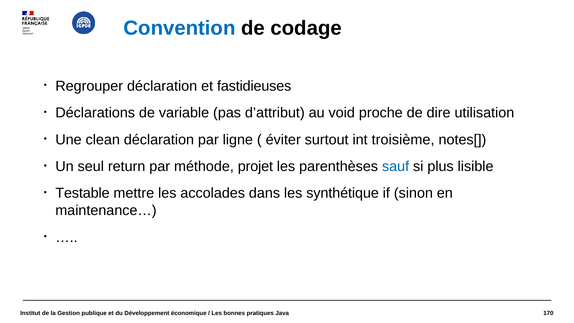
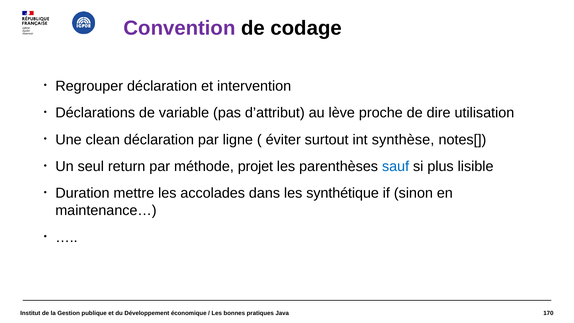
Convention colour: blue -> purple (179, 28)
fastidieuses: fastidieuses -> intervention (254, 86)
void: void -> lève (342, 113)
troisième: troisième -> synthèse (403, 140)
Testable: Testable -> Duration (82, 193)
